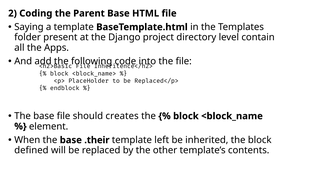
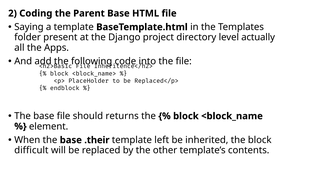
contain: contain -> actually (258, 37)
creates: creates -> returns (122, 116)
defined: defined -> difficult (31, 150)
